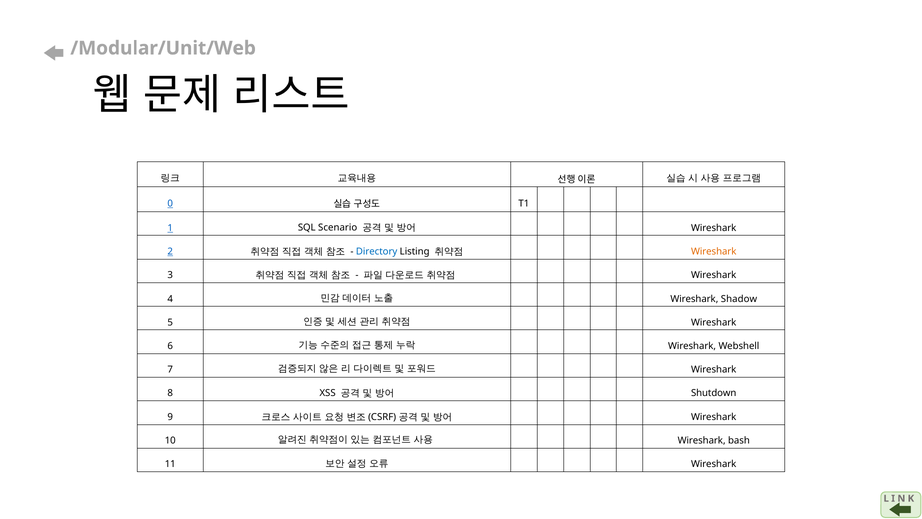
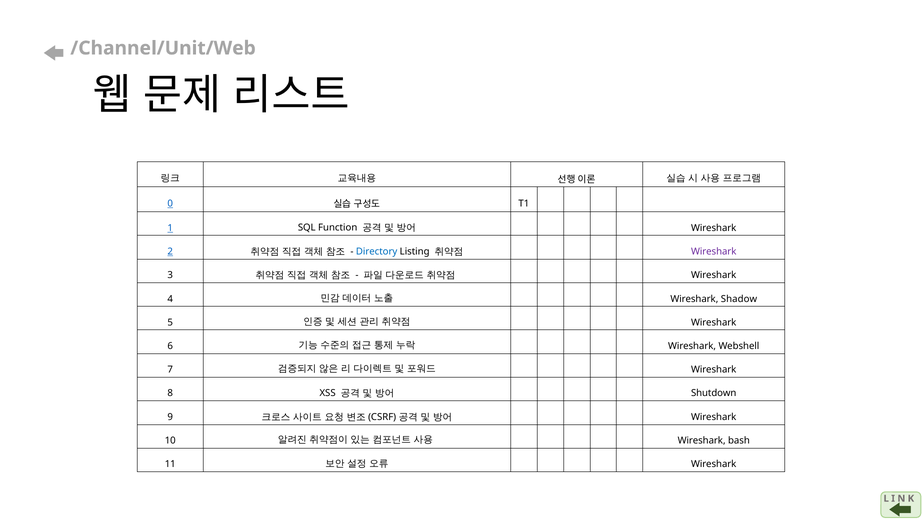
/Modular/Unit/Web: /Modular/Unit/Web -> /Channel/Unit/Web (163, 48)
Scenario: Scenario -> Function (338, 228)
Wireshark colour: orange -> purple (714, 251)
